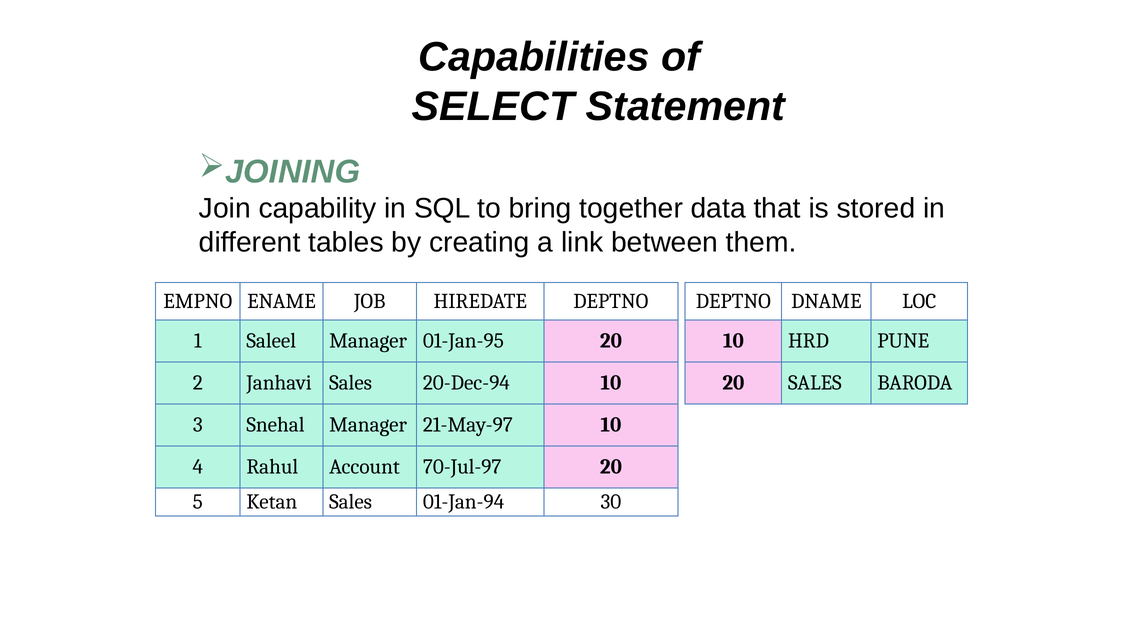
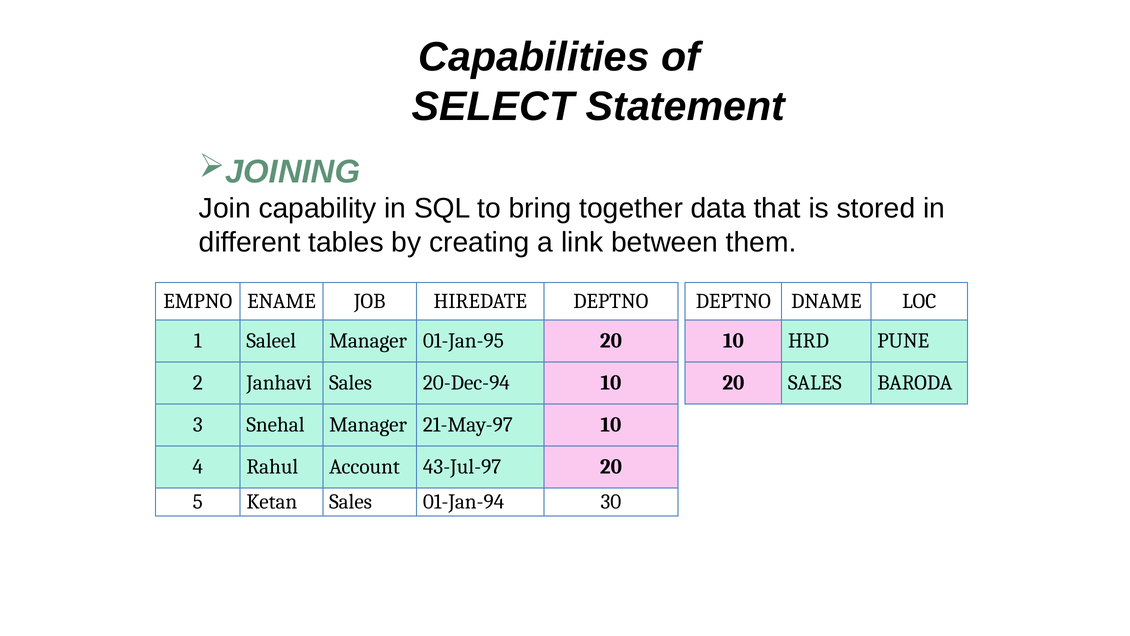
70-Jul-97: 70-Jul-97 -> 43-Jul-97 (462, 467)
